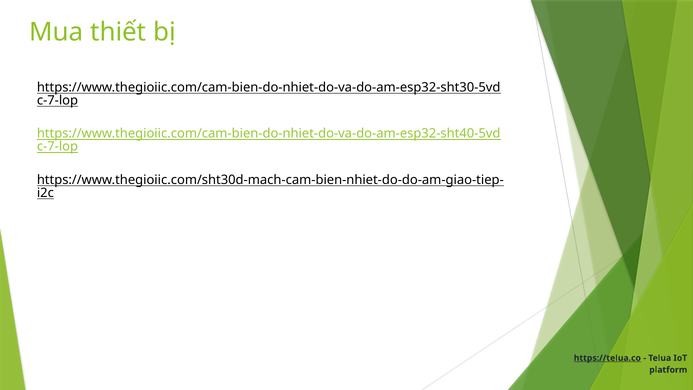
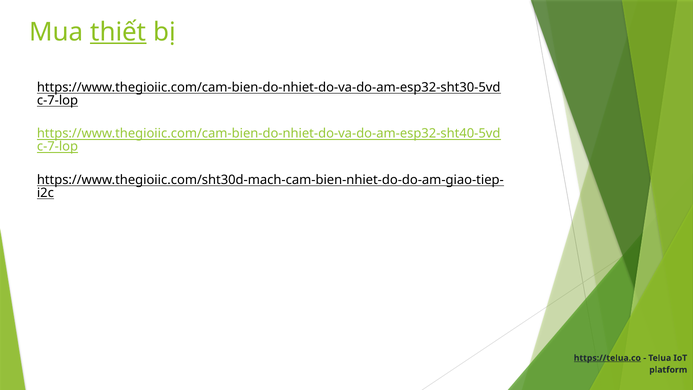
thiết underline: none -> present (118, 32)
